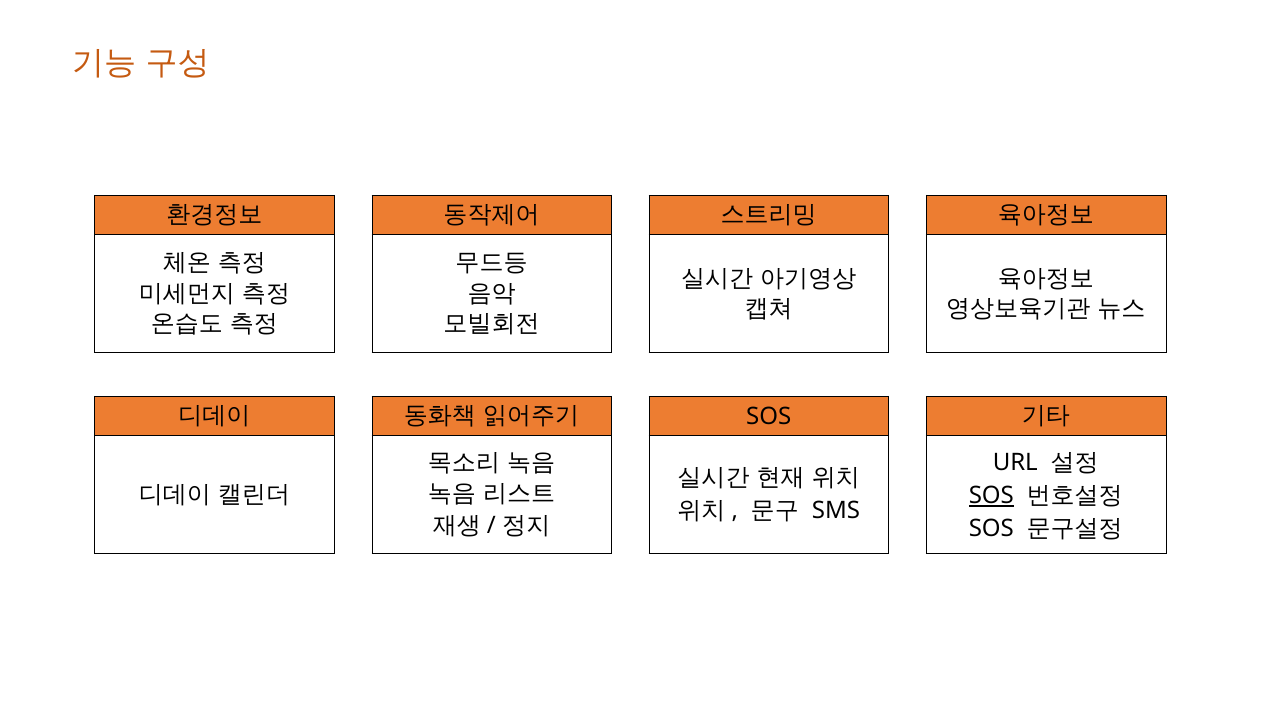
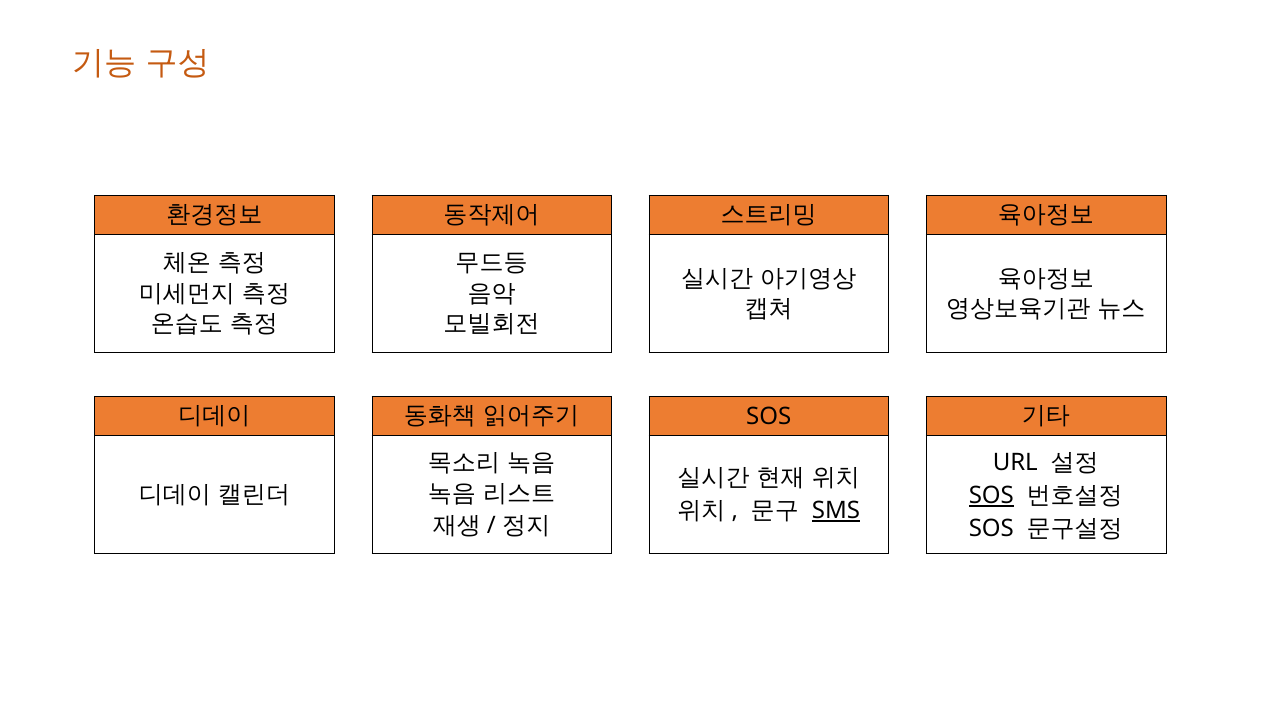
SMS underline: none -> present (836, 511)
